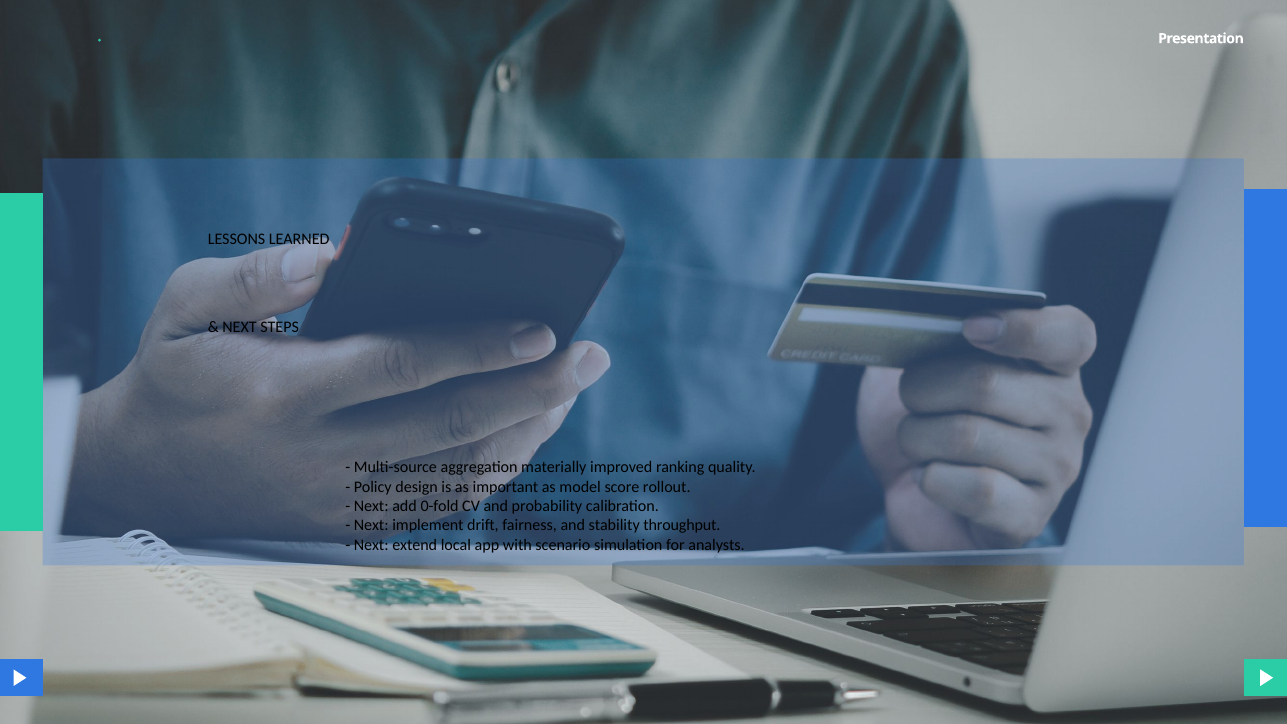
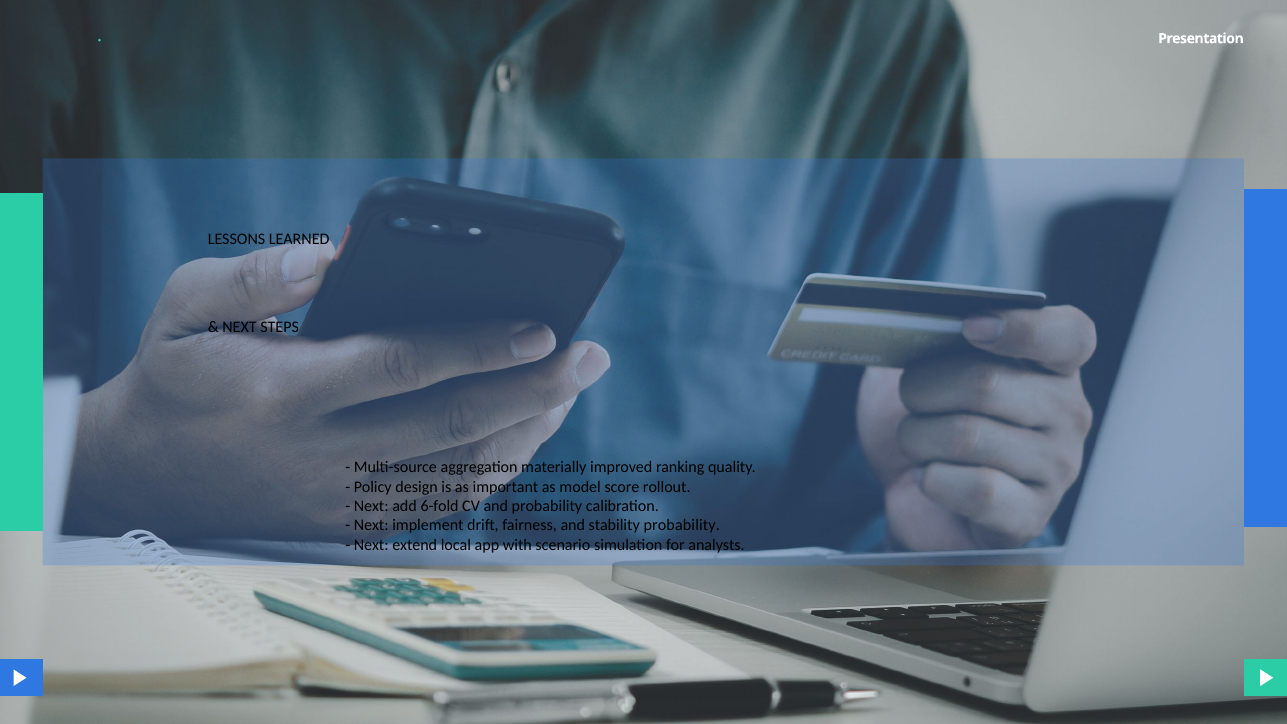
0-fold: 0-fold -> 6-fold (440, 506)
stability throughput: throughput -> probability (682, 525)
